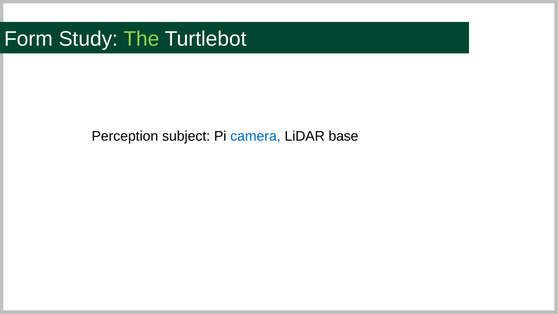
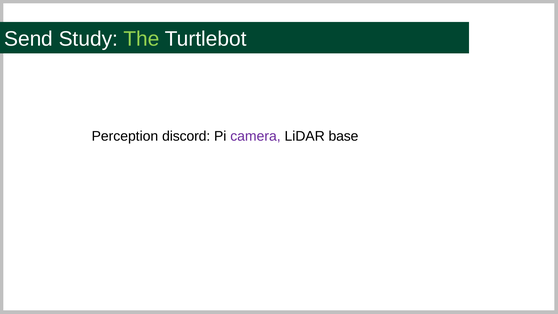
Form: Form -> Send (29, 39)
subject: subject -> discord (186, 136)
camera colour: blue -> purple (255, 136)
